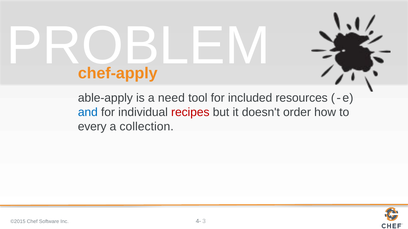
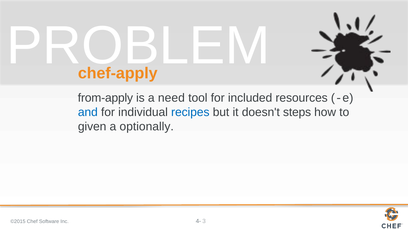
able-apply: able-apply -> from-apply (105, 98)
recipes colour: red -> blue (190, 113)
order: order -> steps (297, 113)
every: every -> given (92, 127)
collection: collection -> optionally (147, 127)
